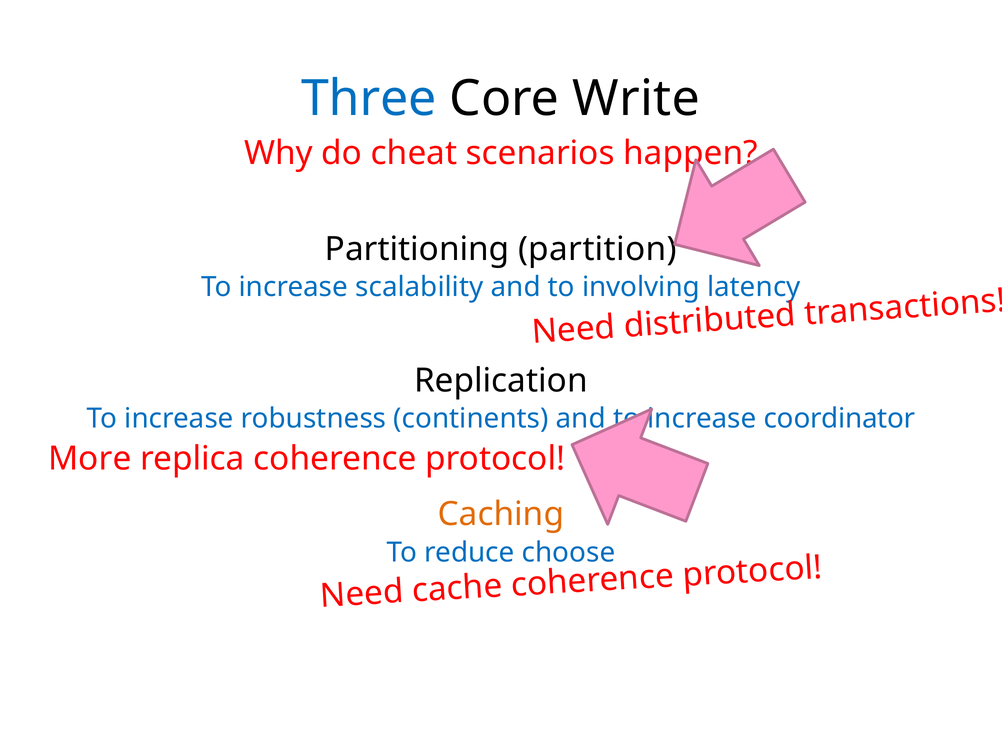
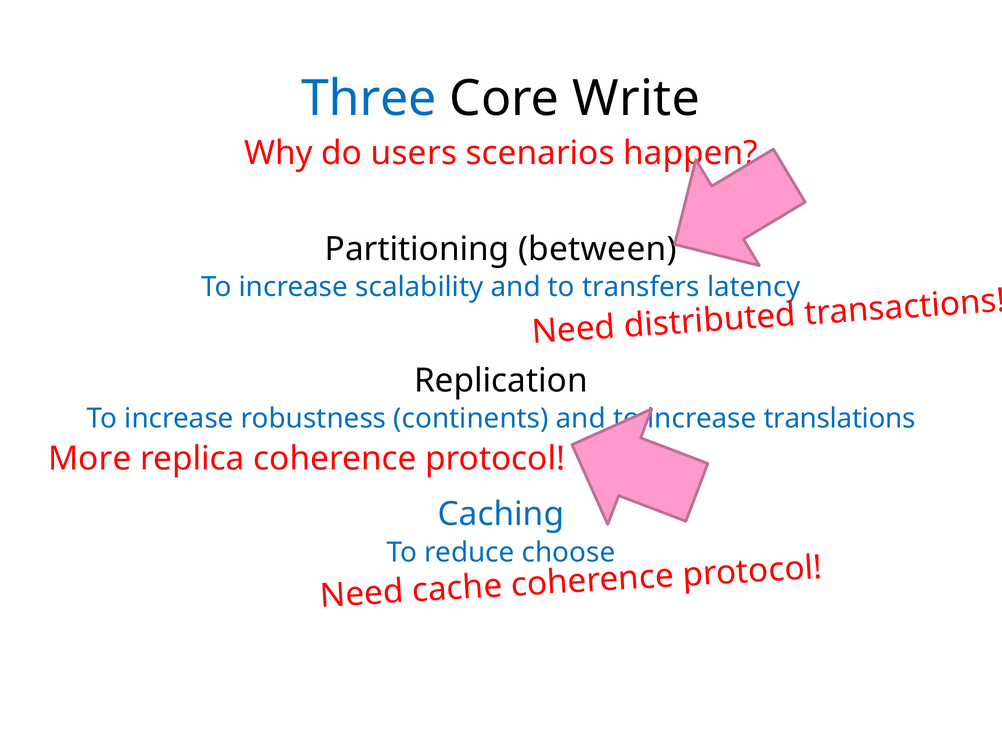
cheat: cheat -> users (414, 153)
partition: partition -> between (597, 249)
involving: involving -> transfers (641, 287)
coordinator: coordinator -> translations (840, 419)
Caching colour: orange -> blue (501, 514)
